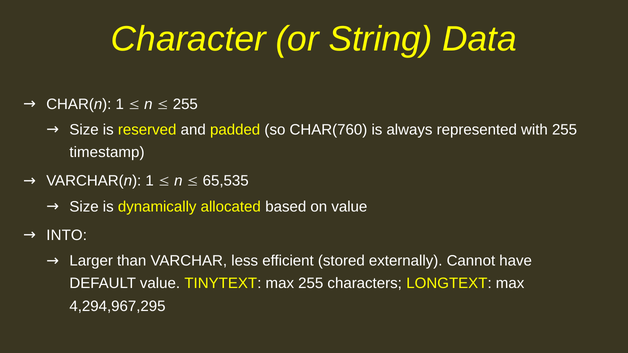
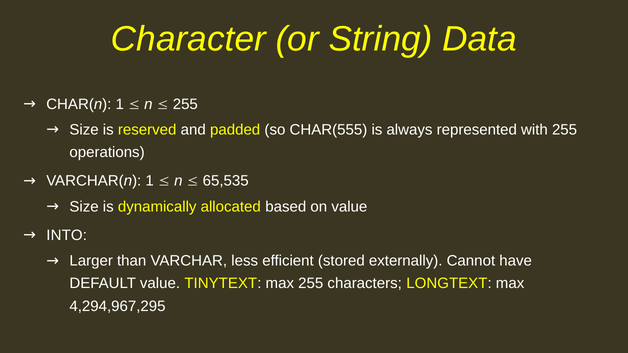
CHAR(760: CHAR(760 -> CHAR(555 (328, 130)
timestamp: timestamp -> operations (107, 152)
